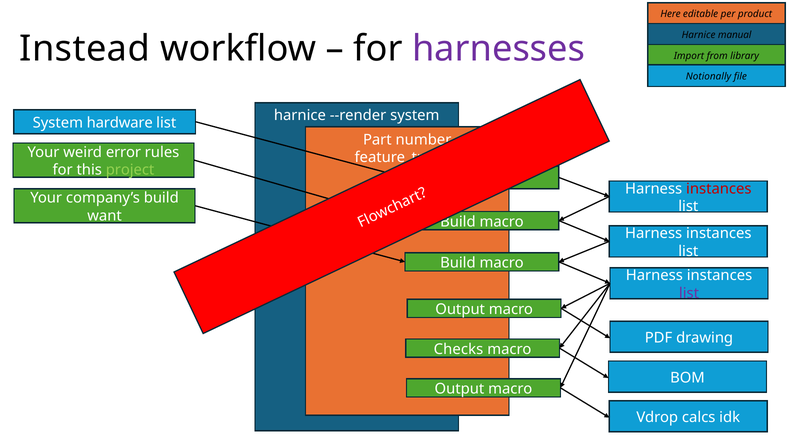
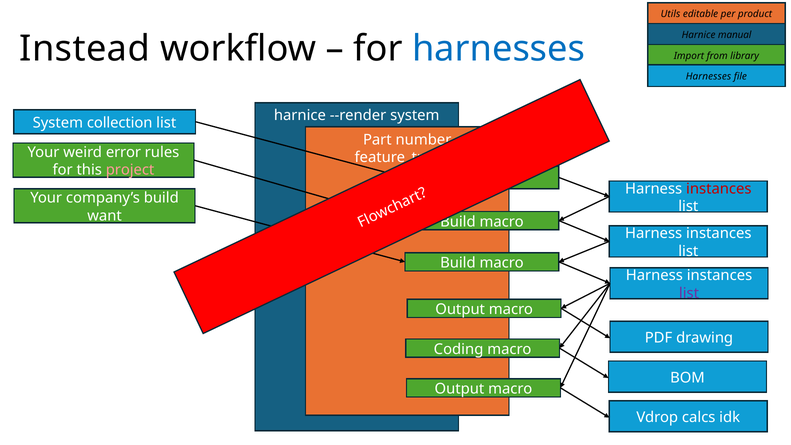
Here: Here -> Utils (670, 14)
harnesses colour: purple -> blue (499, 49)
Notionally: Notionally -> Harnesses (708, 76)
hardware: hardware -> collection (120, 123)
project colour: light green -> pink (130, 170)
Checks: Checks -> Coding (459, 349)
